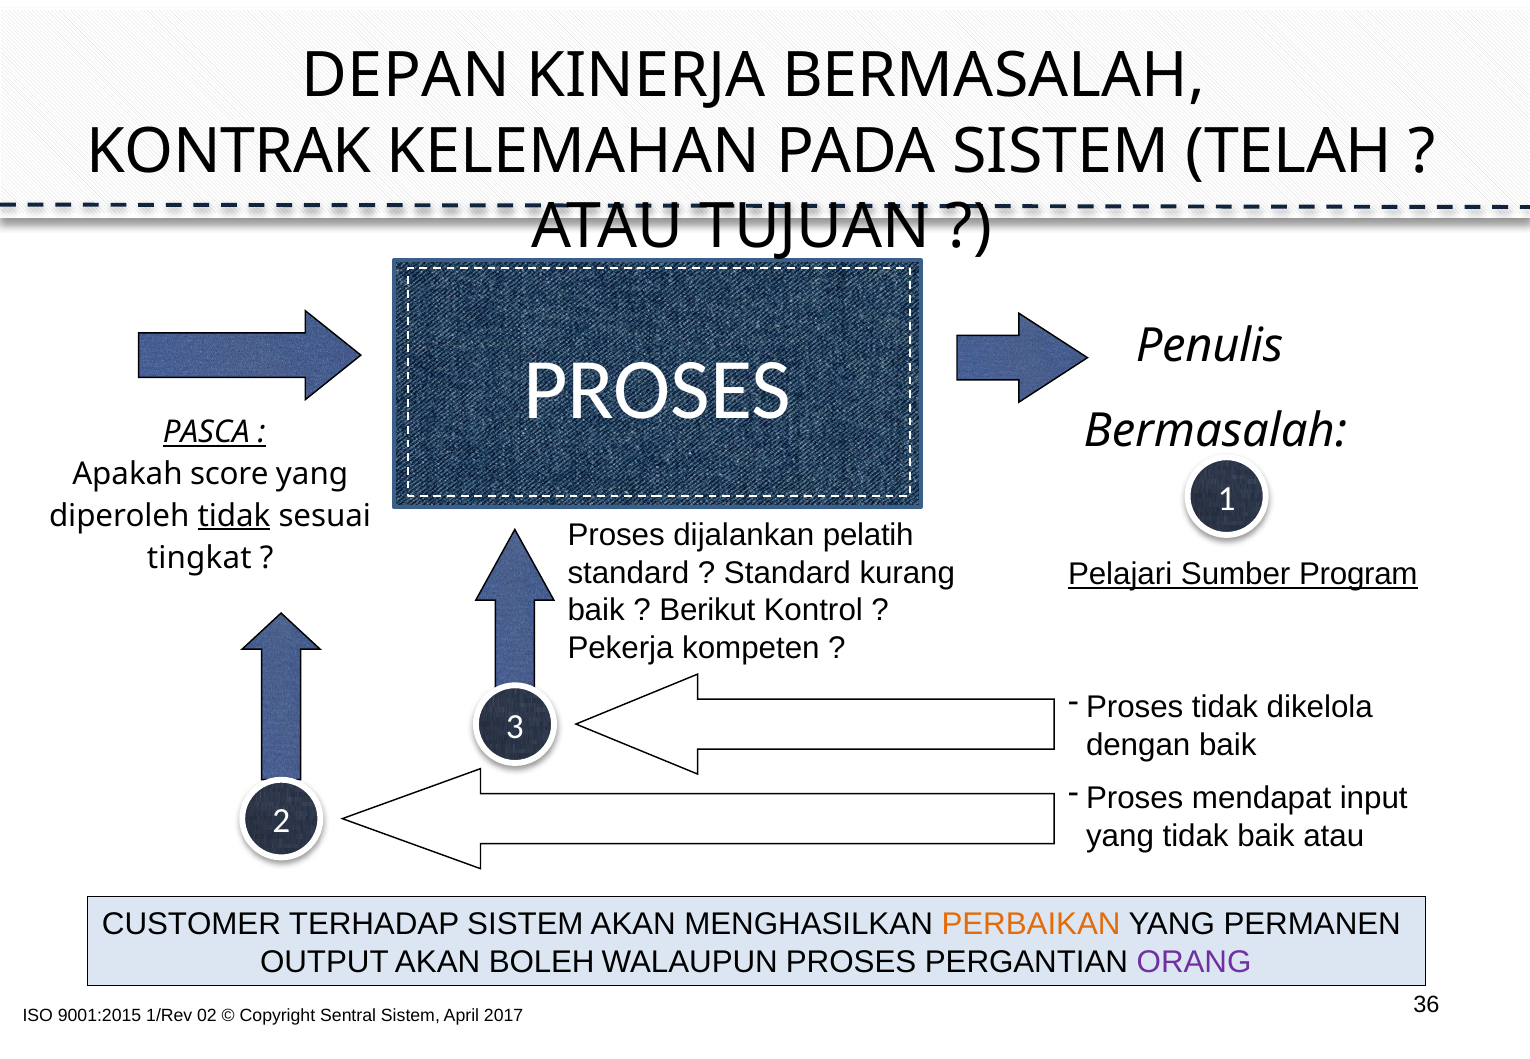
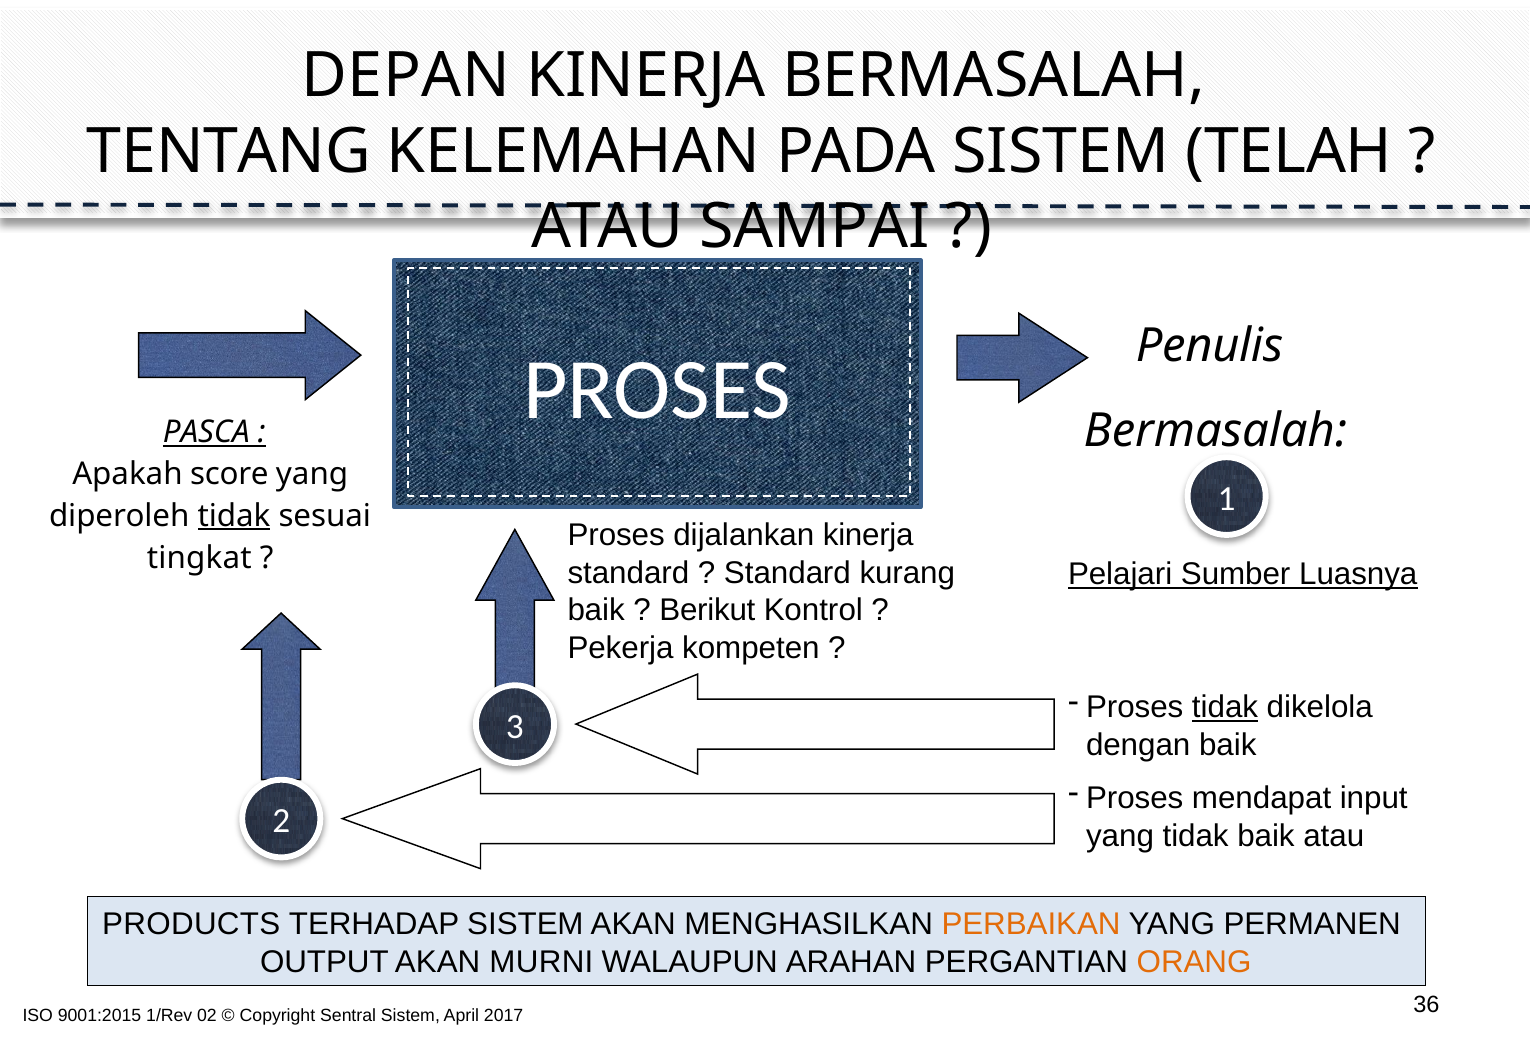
KONTRAK: KONTRAK -> TENTANG (229, 151)
TUJUAN: TUJUAN -> SAMPAI (815, 227)
dijalankan pelatih: pelatih -> kinerja (868, 535)
Program: Program -> Luasnya (1358, 574)
tidak underline: none -> present (1225, 708)
CUSTOMER: CUSTOMER -> PRODUCTS (191, 925)
BOLEH: BOLEH -> MURNI (541, 962)
WALAUPUN PROSES: PROSES -> ARAHAN (851, 962)
ORANG colour: purple -> orange (1194, 962)
